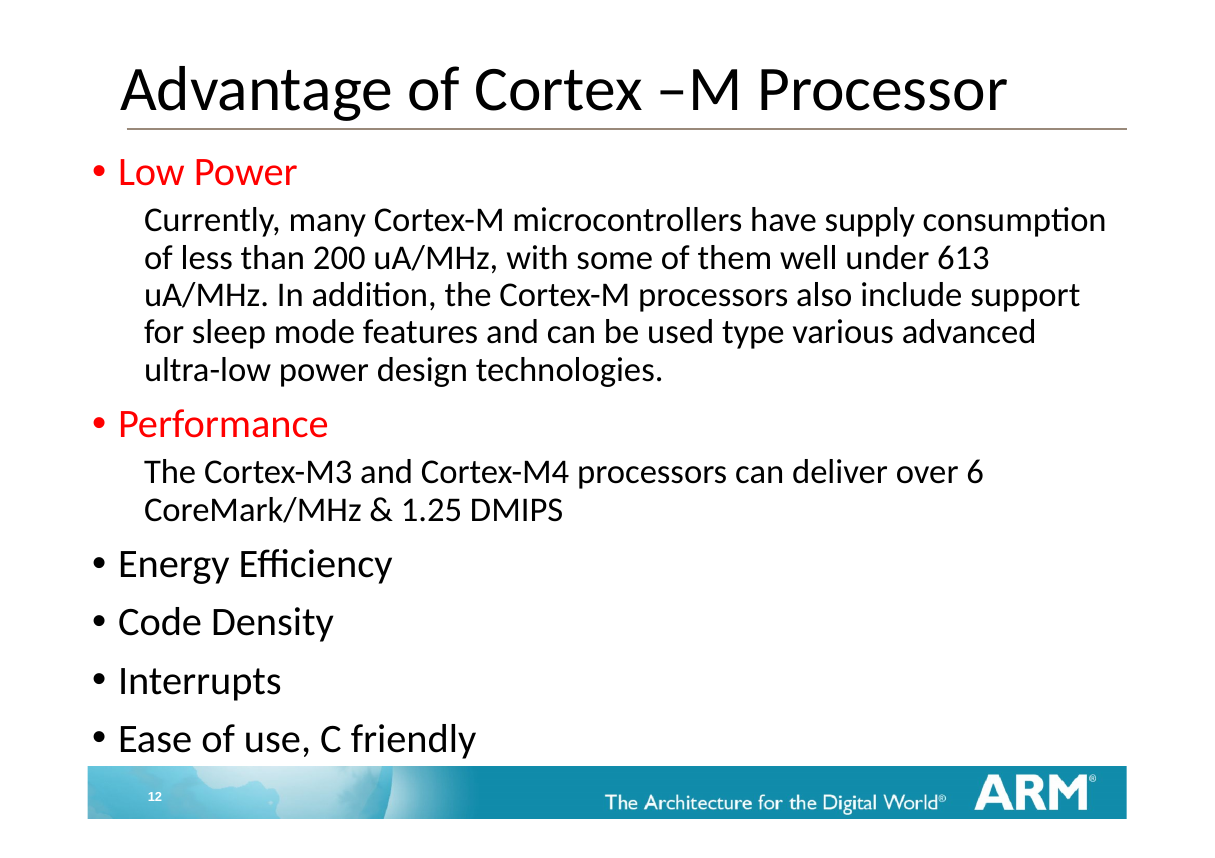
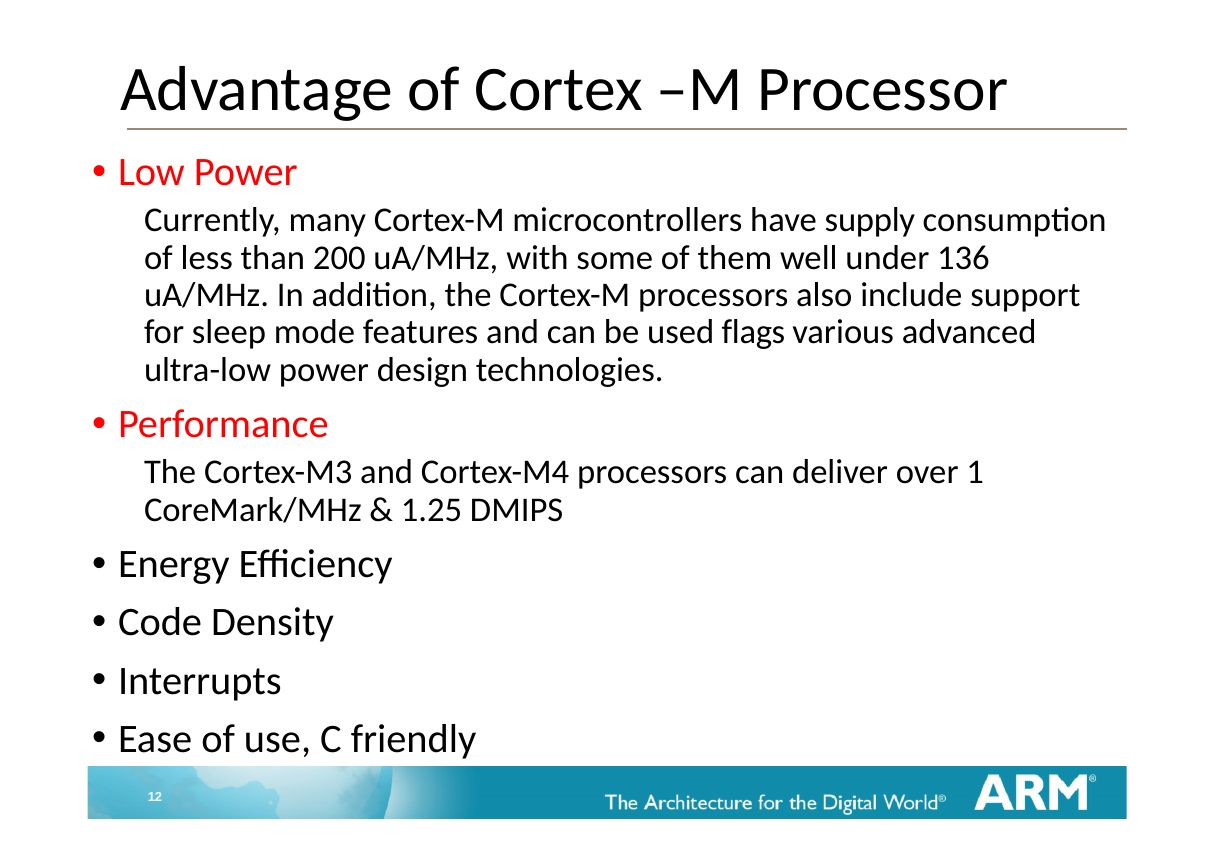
613: 613 -> 136 (963, 258)
type: type -> flags (753, 333)
6: 6 -> 1 (975, 473)
